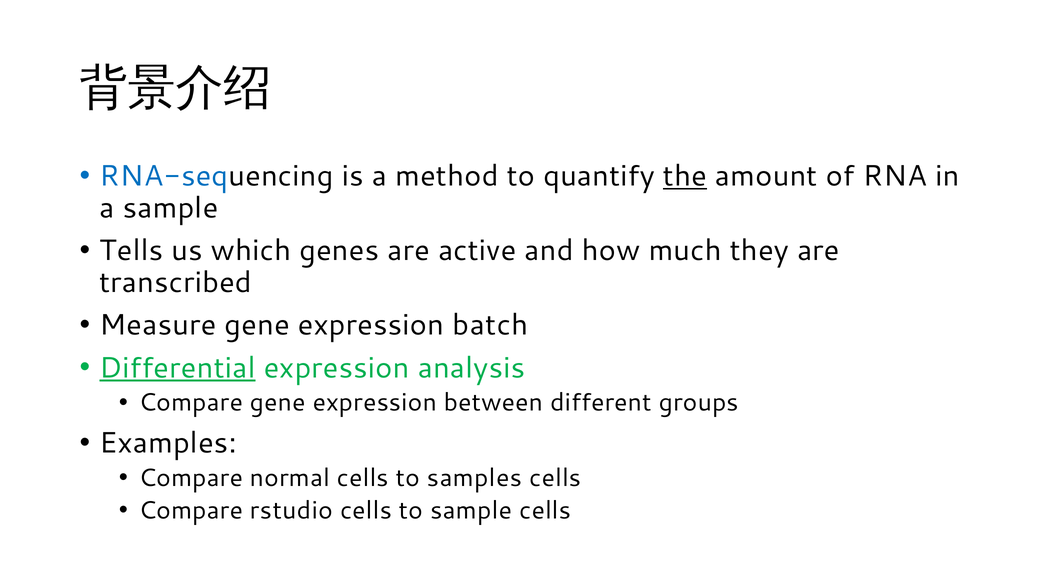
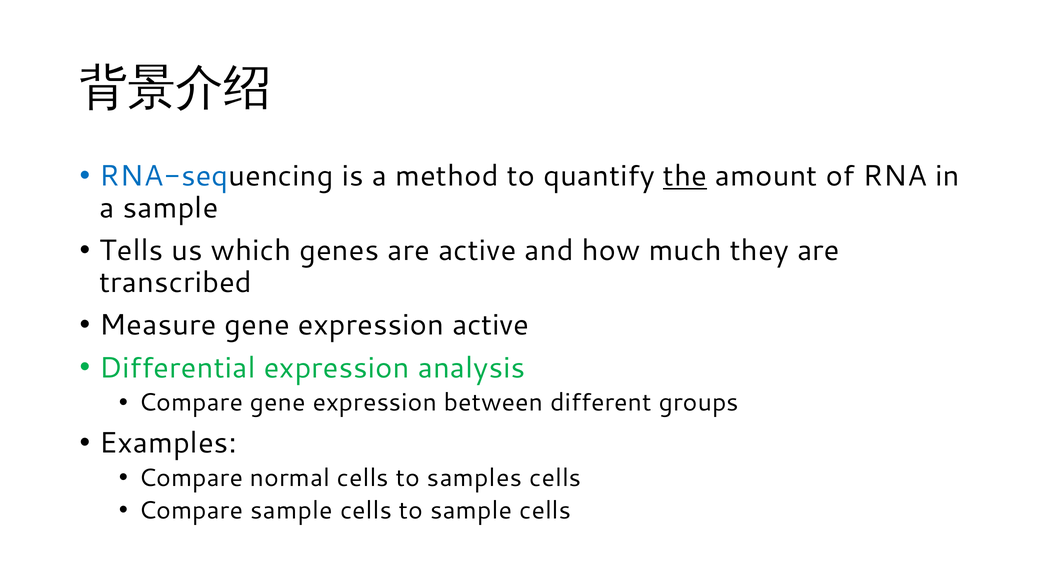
expression batch: batch -> active (491, 325)
Differential underline: present -> none (177, 368)
Compare rstudio: rstudio -> sample (291, 511)
